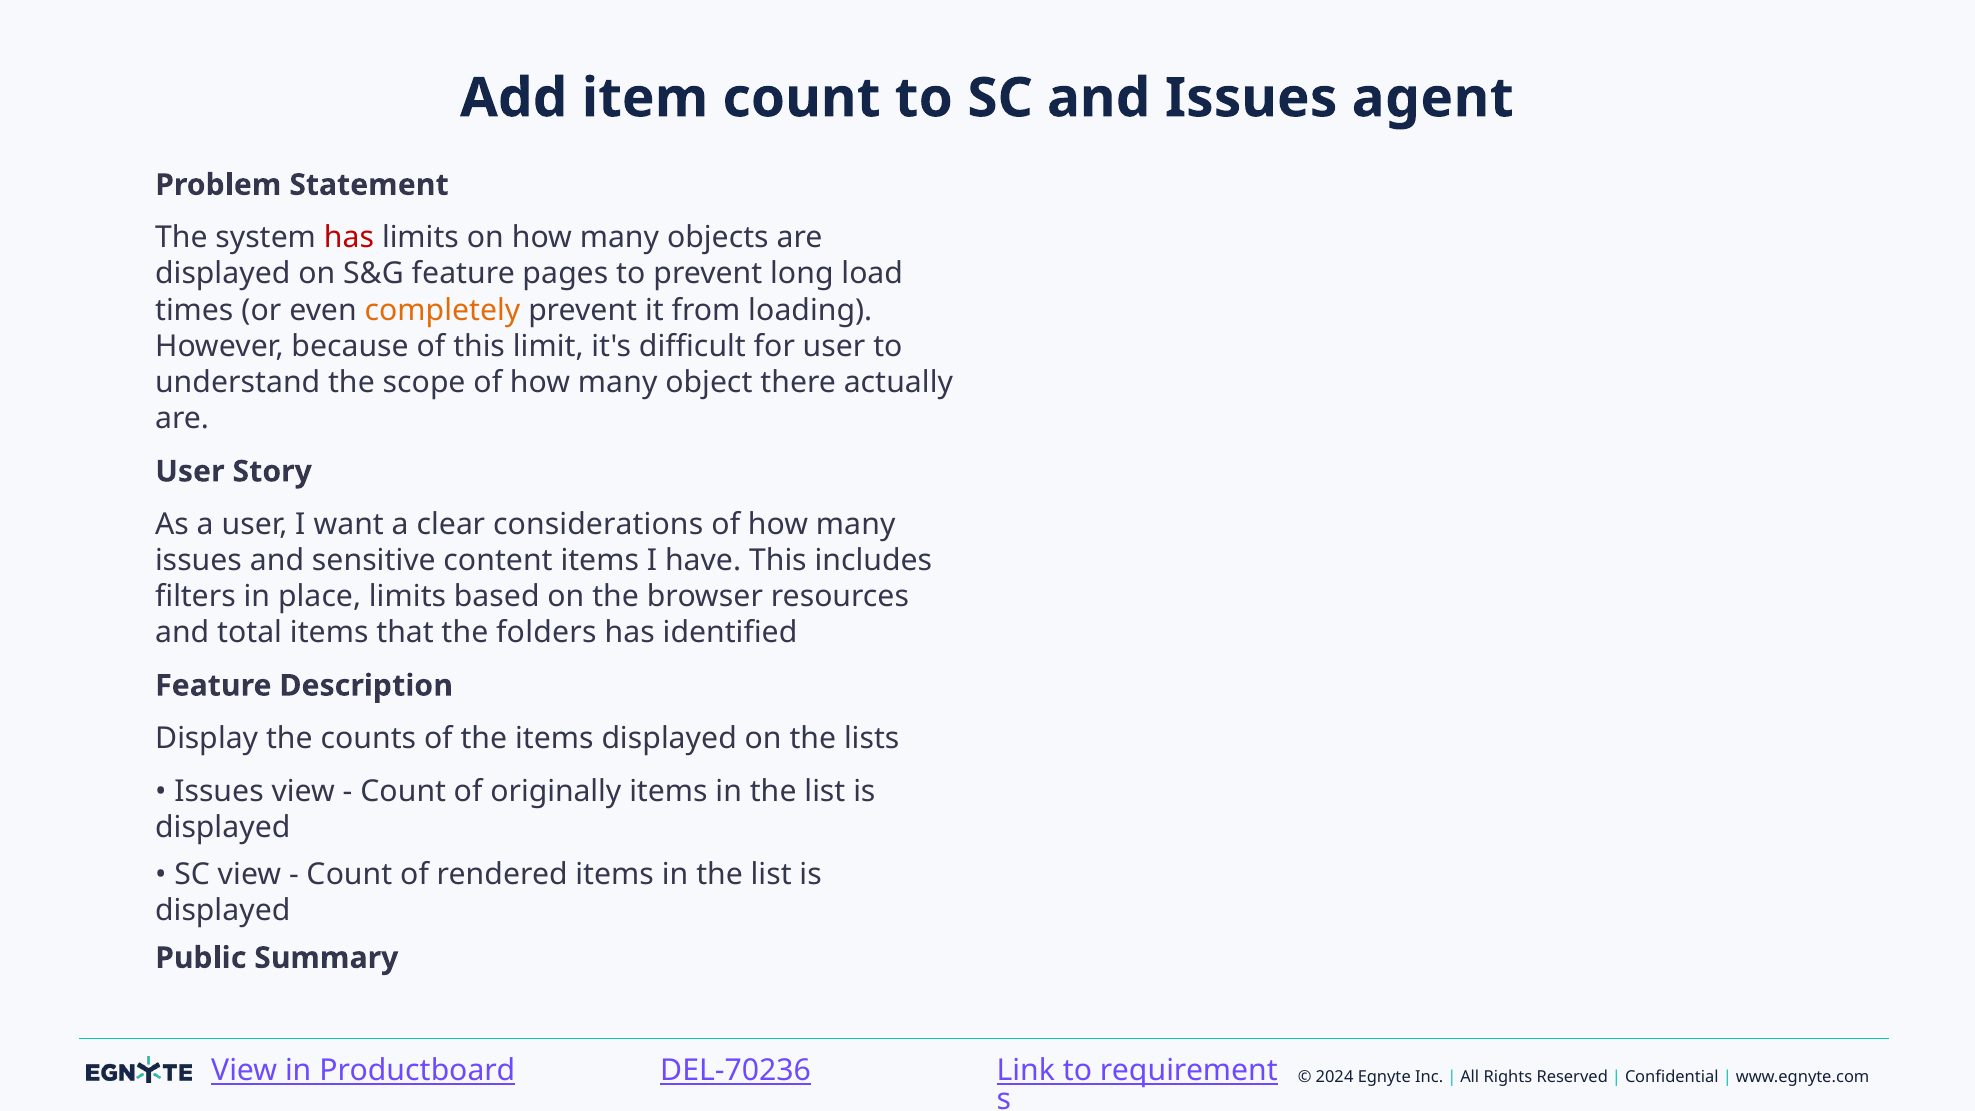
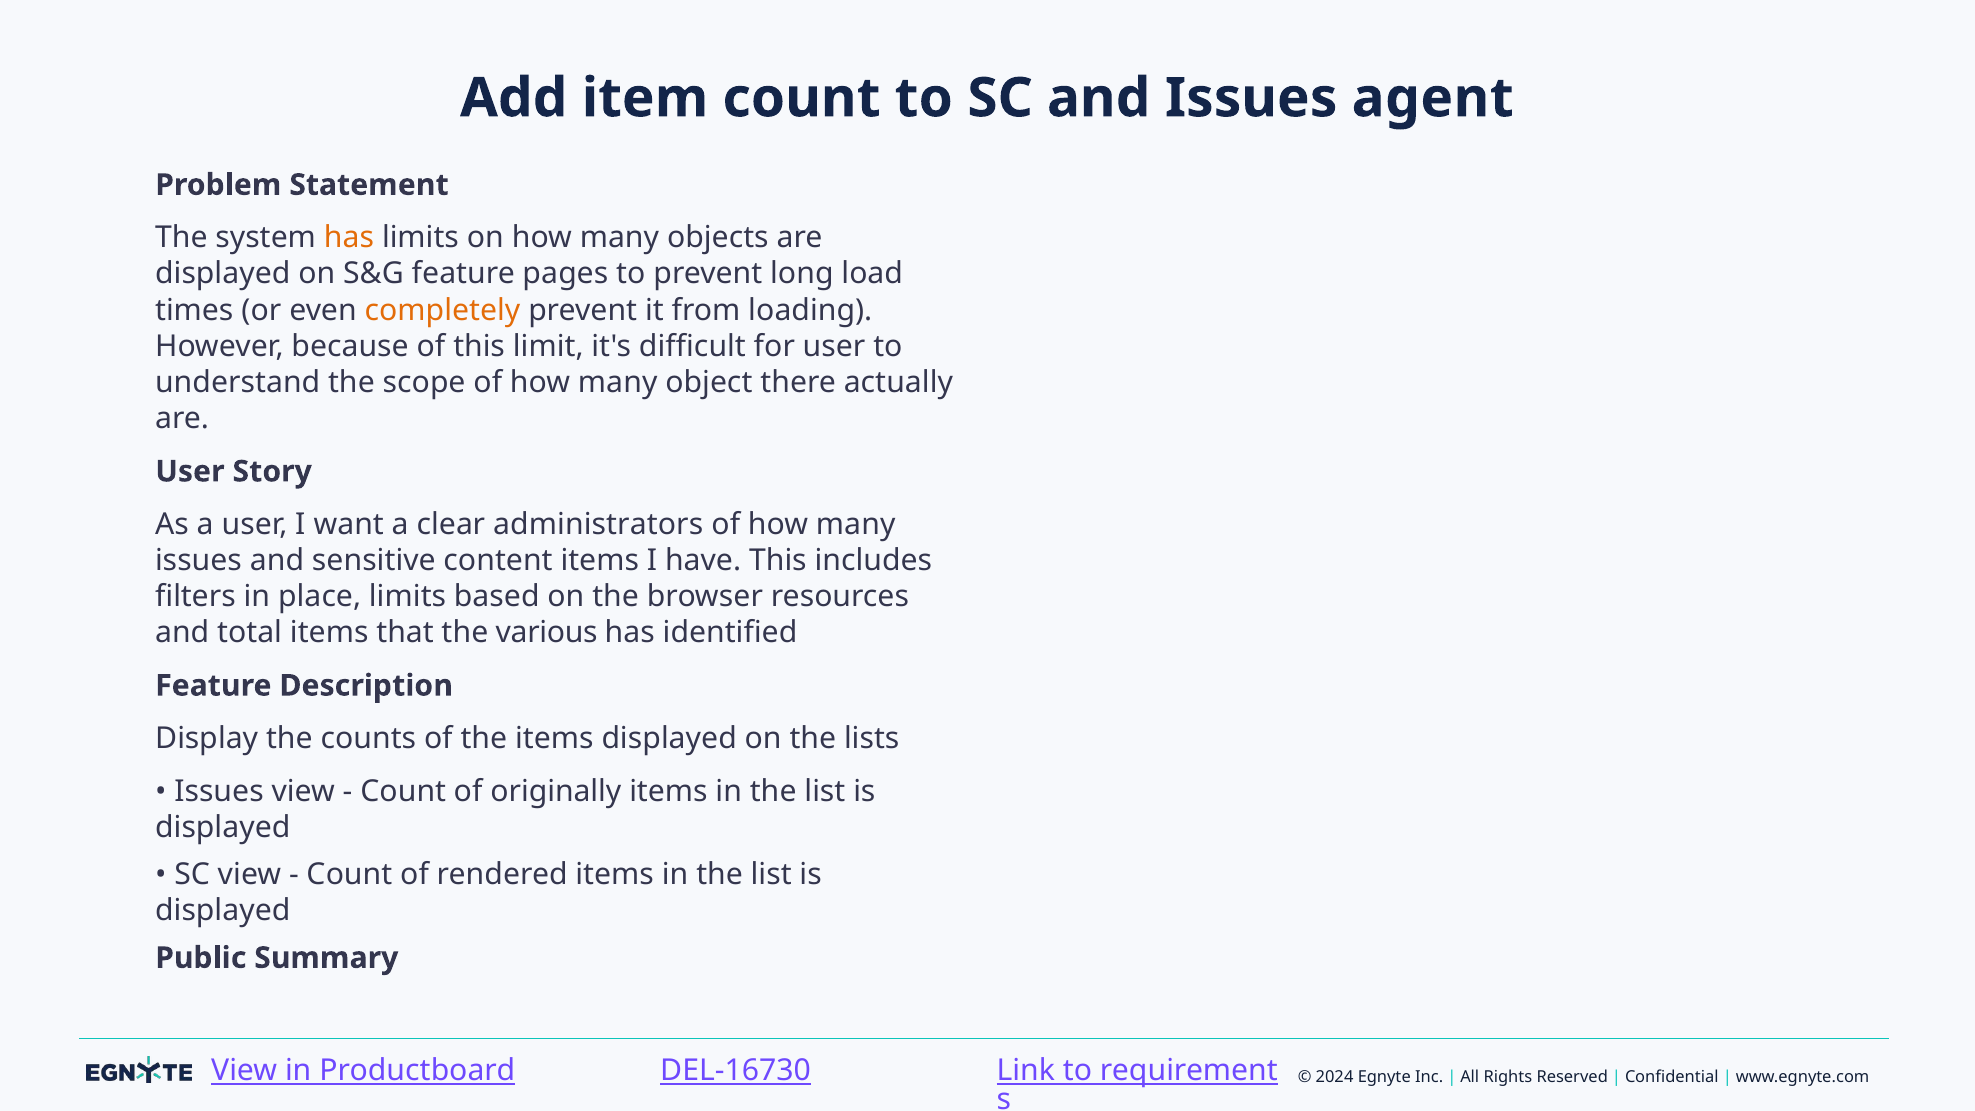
has colour: red -> orange (349, 238)
considerations: considerations -> administrators (598, 524)
folders: folders -> various (547, 633)
DEL-70236: DEL-70236 -> DEL-16730 (736, 1070)
